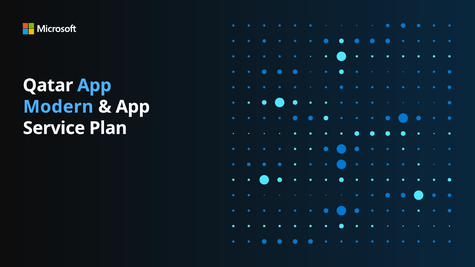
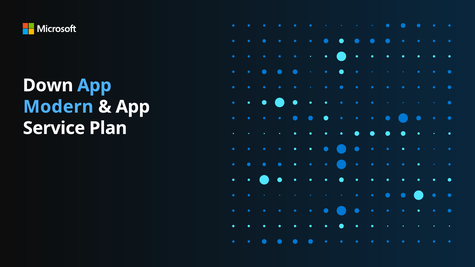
Qatar: Qatar -> Down (48, 85)
